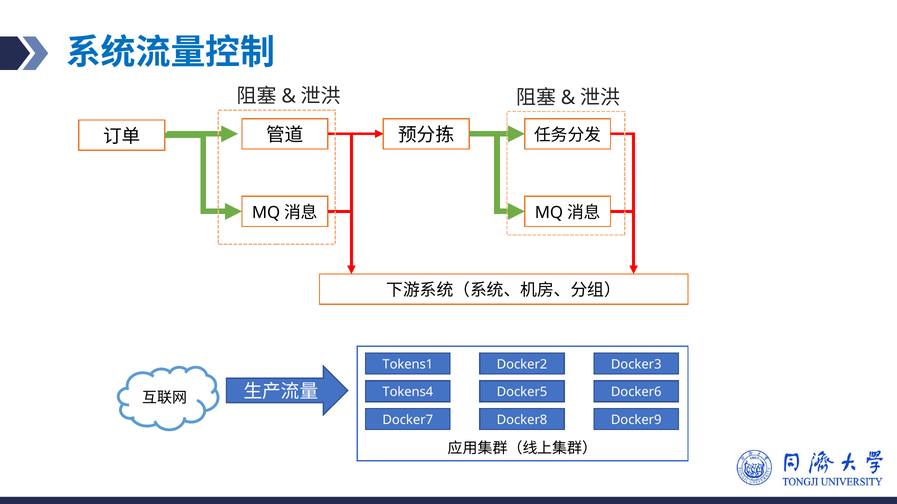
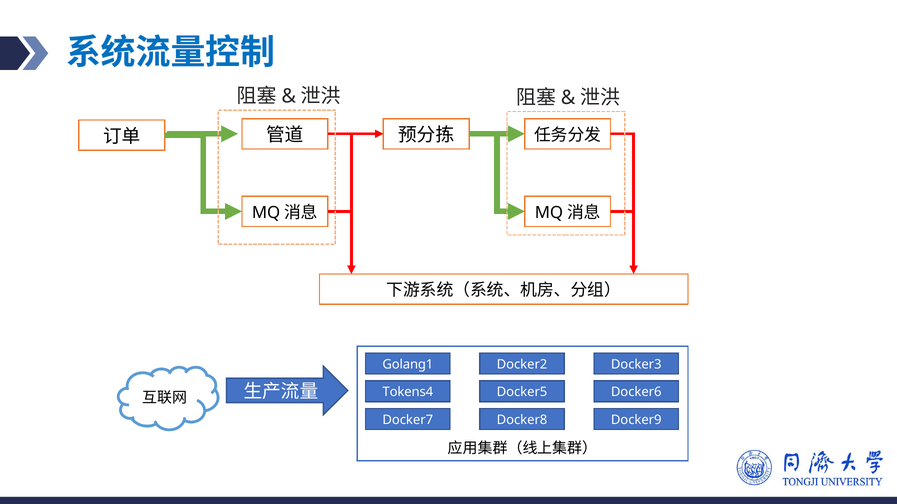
Tokens1: Tokens1 -> Golang1 (408, 365)
